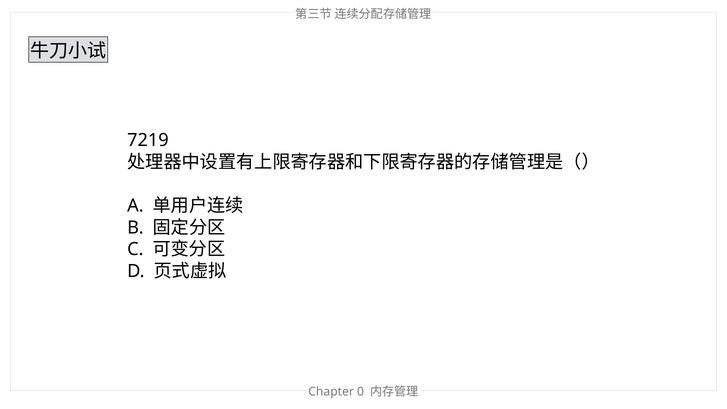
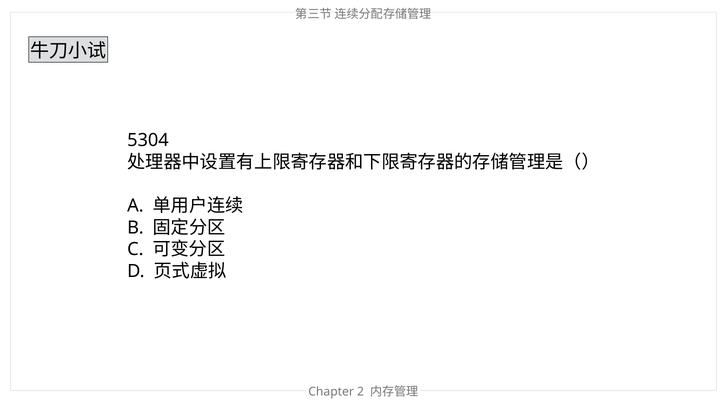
7219: 7219 -> 5304 (148, 140)
0: 0 -> 2 (361, 391)
